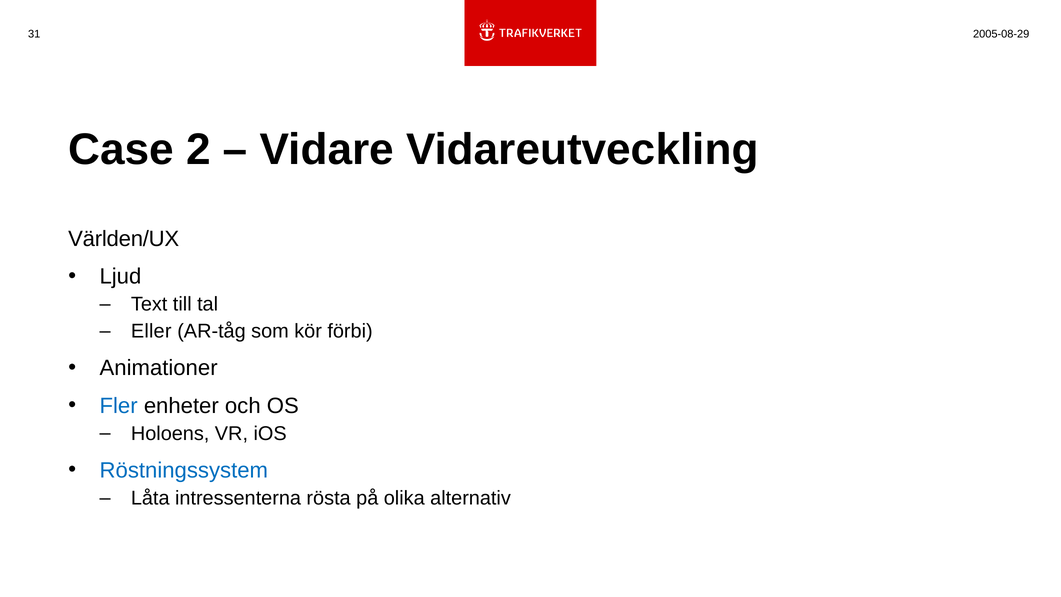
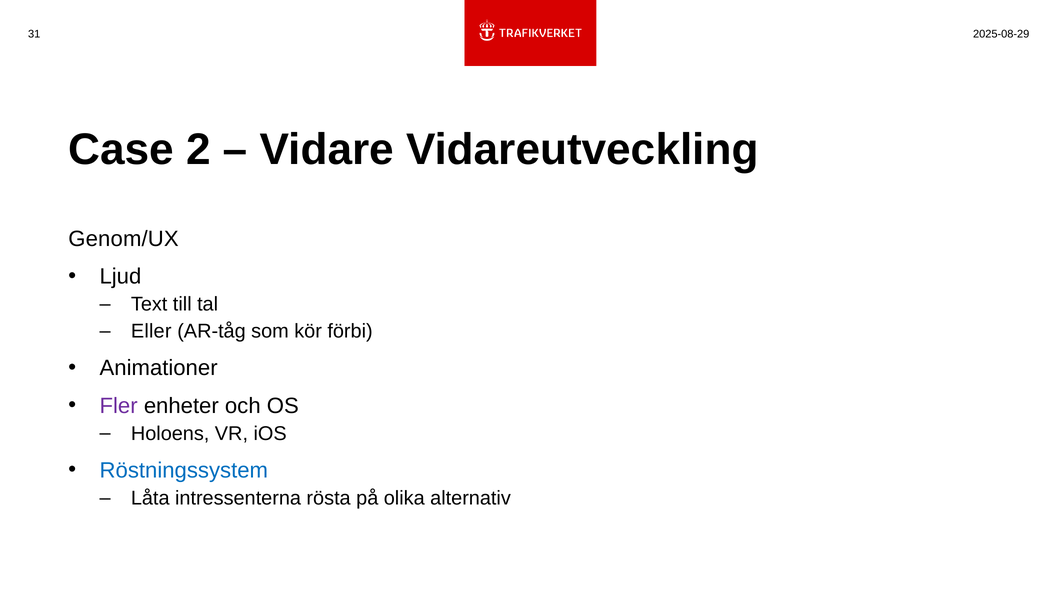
2005-08-29: 2005-08-29 -> 2025-08-29 (1001, 34)
Världen/UX: Världen/UX -> Genom/UX (124, 239)
Fler colour: blue -> purple (119, 406)
